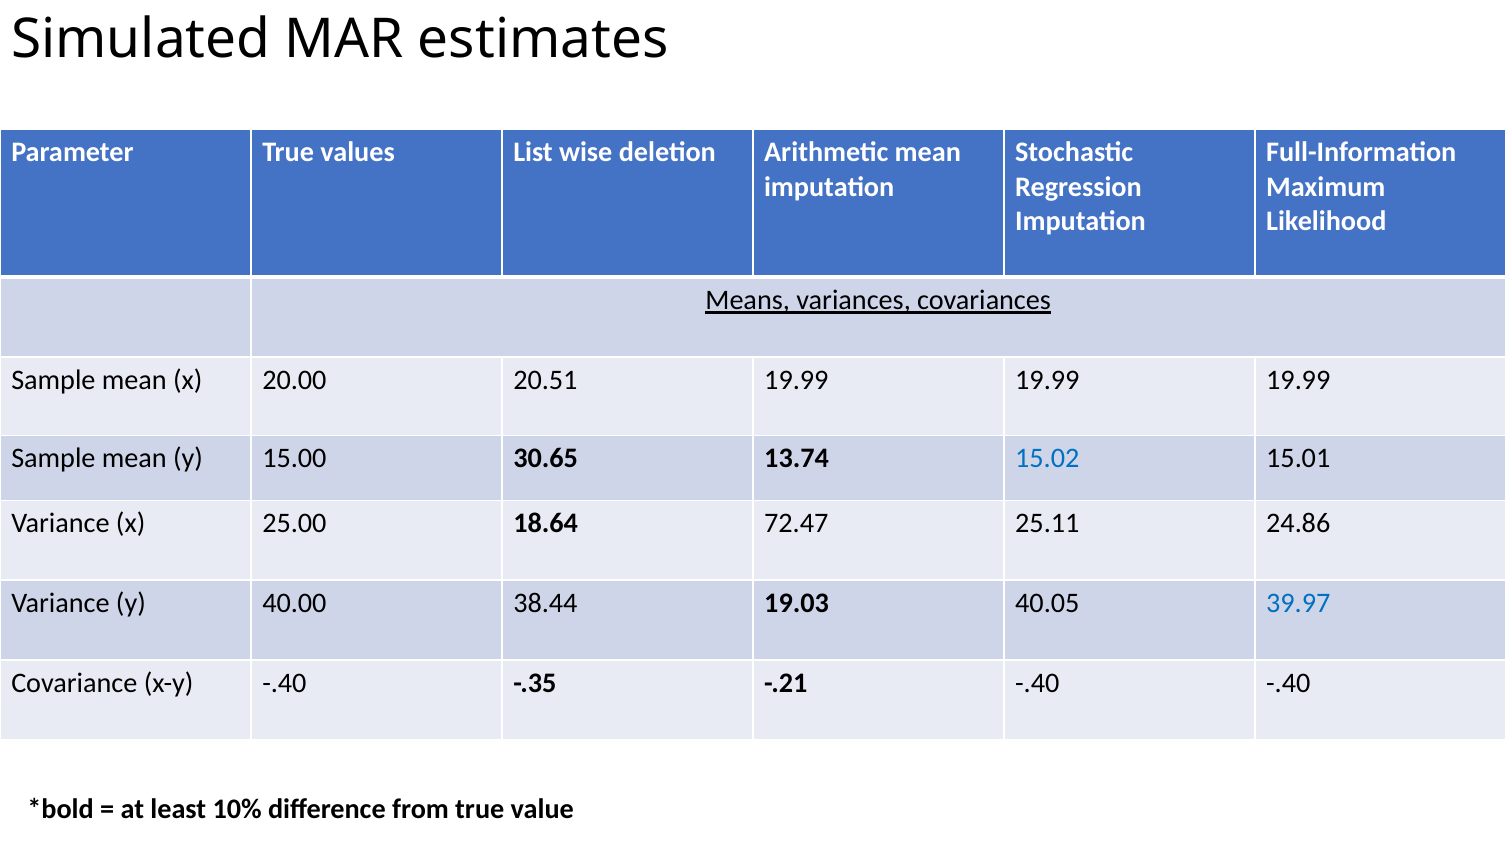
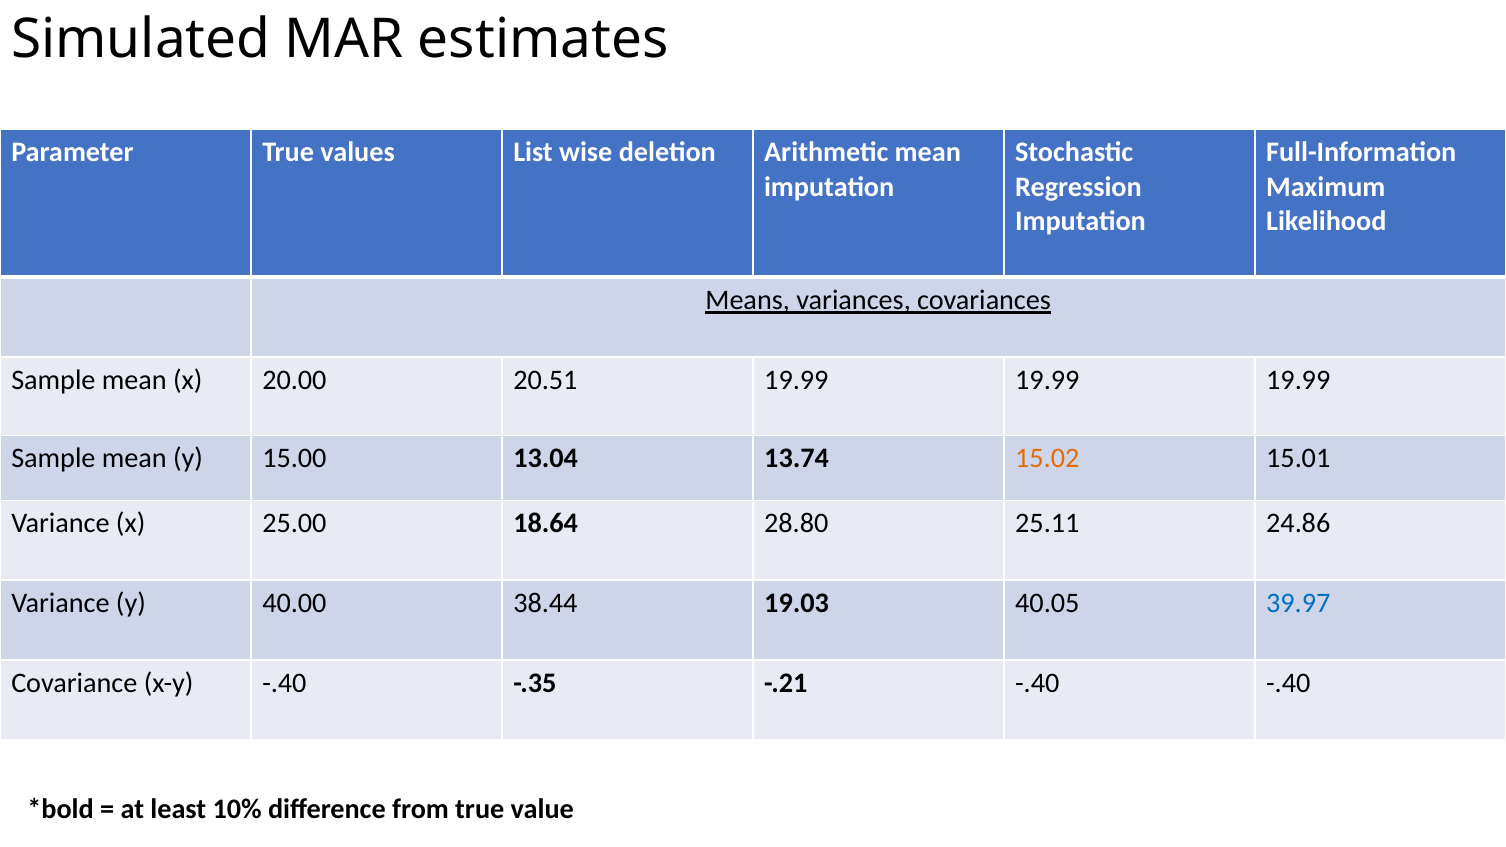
30.65: 30.65 -> 13.04 (546, 459)
15.02 colour: blue -> orange (1047, 459)
72.47: 72.47 -> 28.80 (796, 524)
